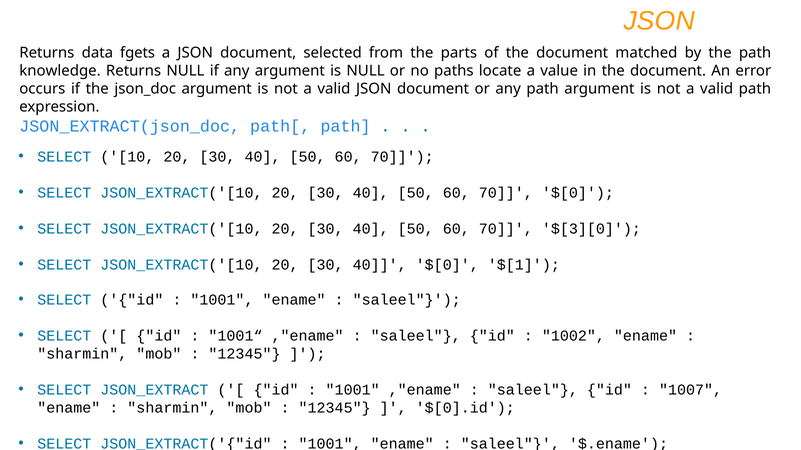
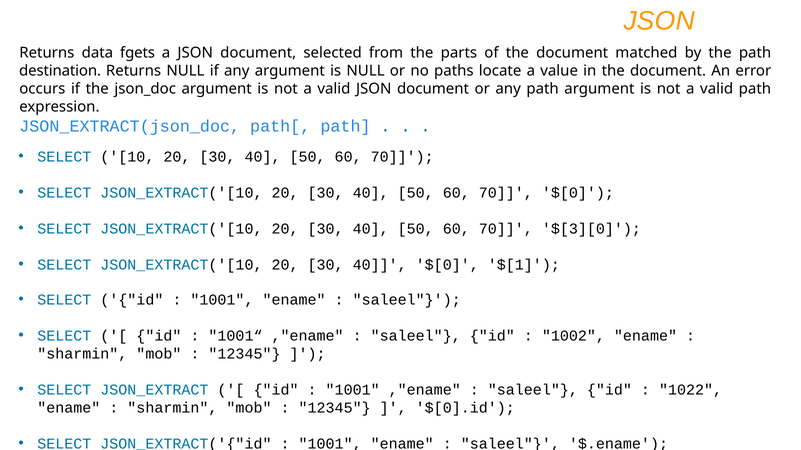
knowledge: knowledge -> destination (60, 71)
1007: 1007 -> 1022 (691, 390)
